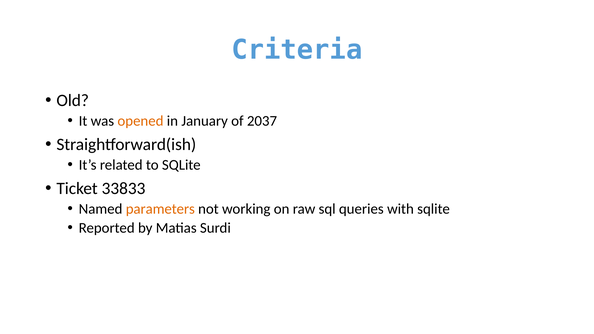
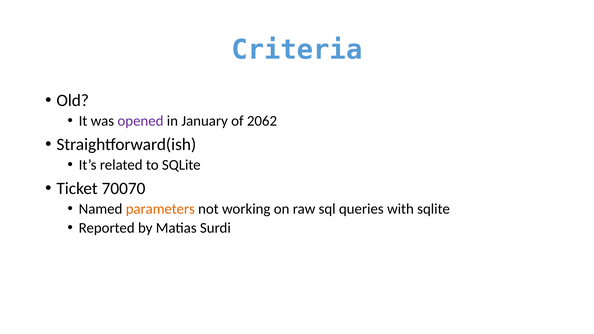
opened colour: orange -> purple (140, 121)
2037: 2037 -> 2062 (262, 121)
33833: 33833 -> 70070 (124, 188)
